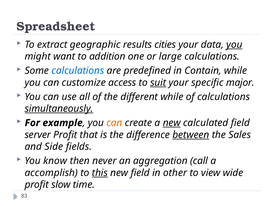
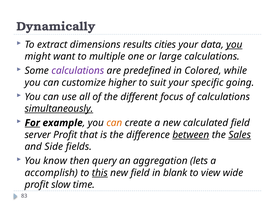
Spreadsheet: Spreadsheet -> Dynamically (56, 27)
geographic: geographic -> dimensions (95, 45)
addition: addition -> multiple (107, 57)
calculations colour: blue -> purple (78, 71)
Contain: Contain -> Colored (203, 71)
access: access -> higher (122, 83)
suit underline: present -> none (158, 83)
major: major -> going (240, 83)
different while: while -> focus (172, 97)
For underline: none -> present (32, 123)
new underline: present -> none (172, 123)
Sales underline: none -> present (240, 135)
never: never -> query (104, 161)
call: call -> lets (199, 161)
other: other -> blank (175, 173)
